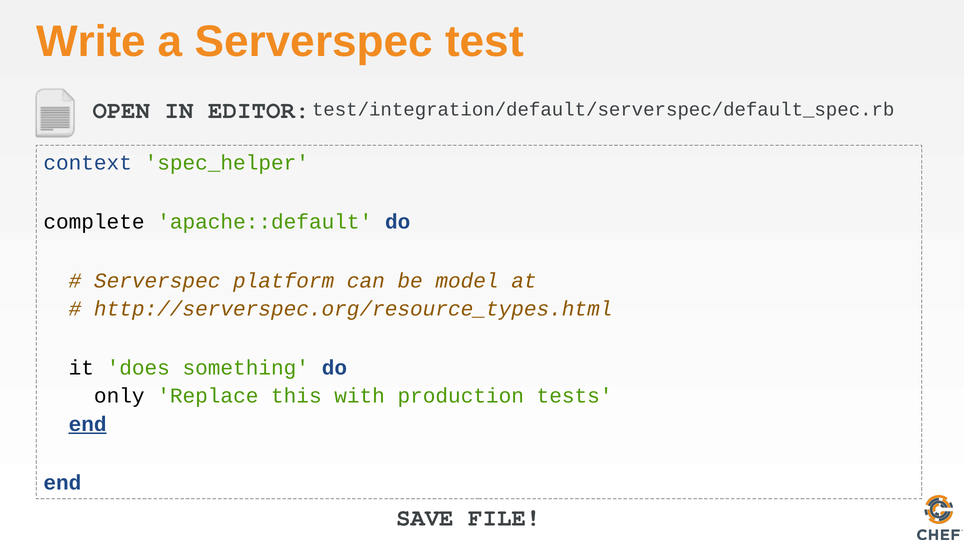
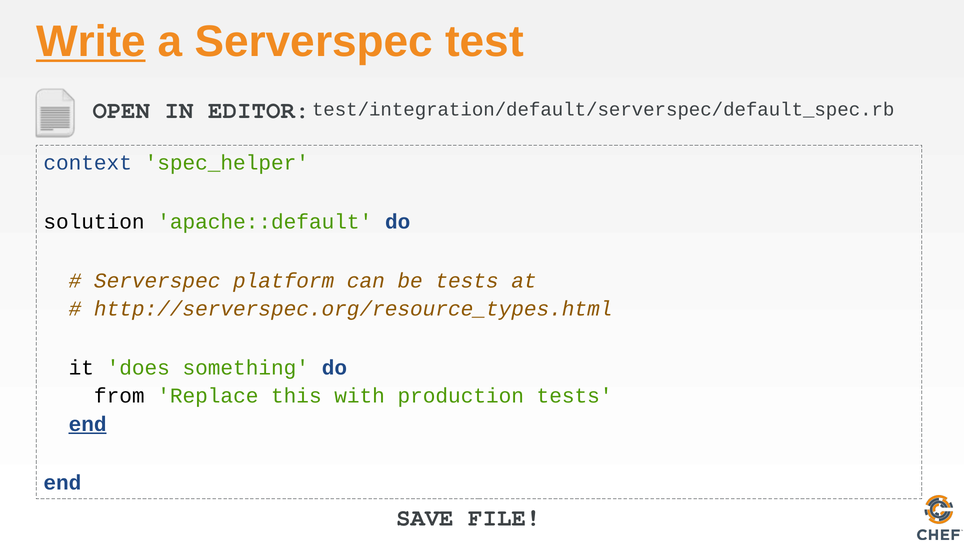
Write underline: none -> present (91, 42)
complete: complete -> solution (94, 222)
be model: model -> tests (467, 281)
only: only -> from (119, 396)
